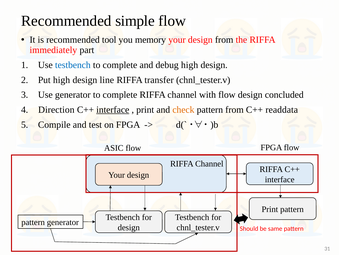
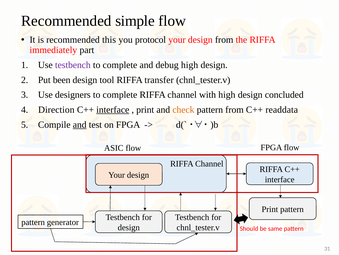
tool: tool -> this (109, 40)
memory: memory -> protocol (150, 40)
testbench colour: blue -> purple (73, 65)
Put high: high -> been (62, 80)
line: line -> tool (107, 80)
Use generator: generator -> designers (73, 95)
with flow: flow -> high (227, 95)
and underline: none -> present (80, 124)
